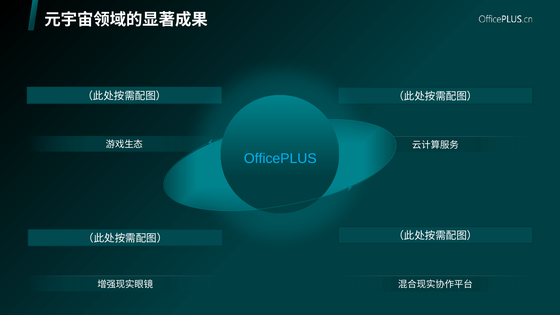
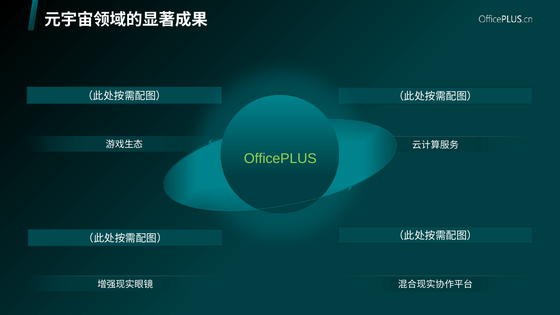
OfficePLUS colour: light blue -> light green (280, 159)
